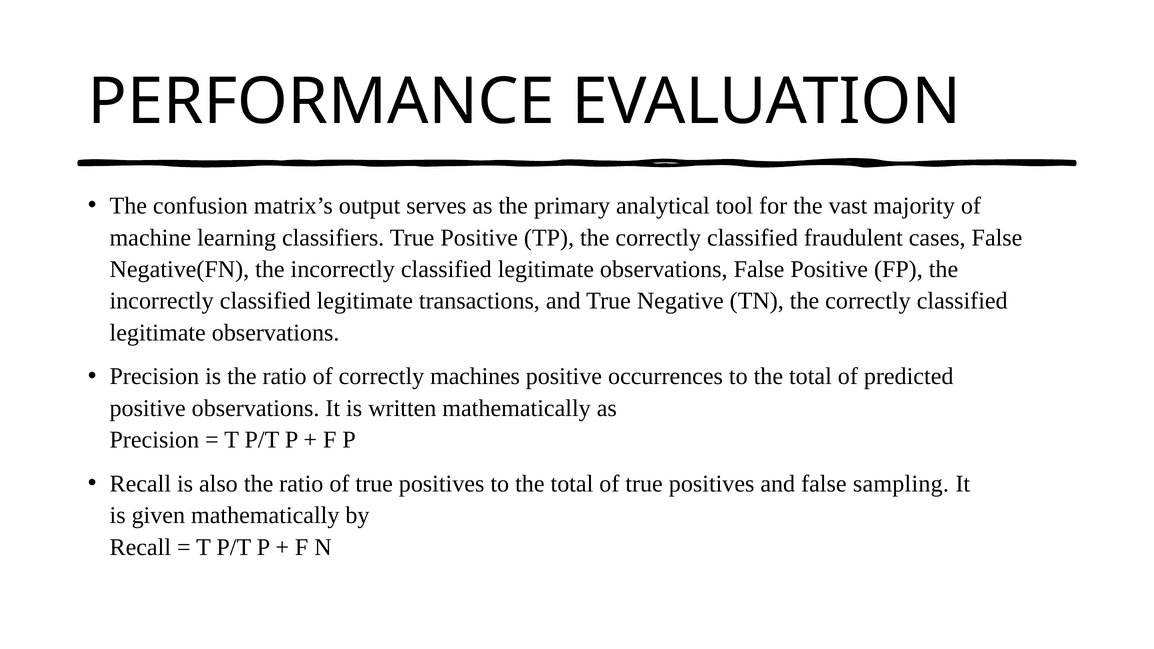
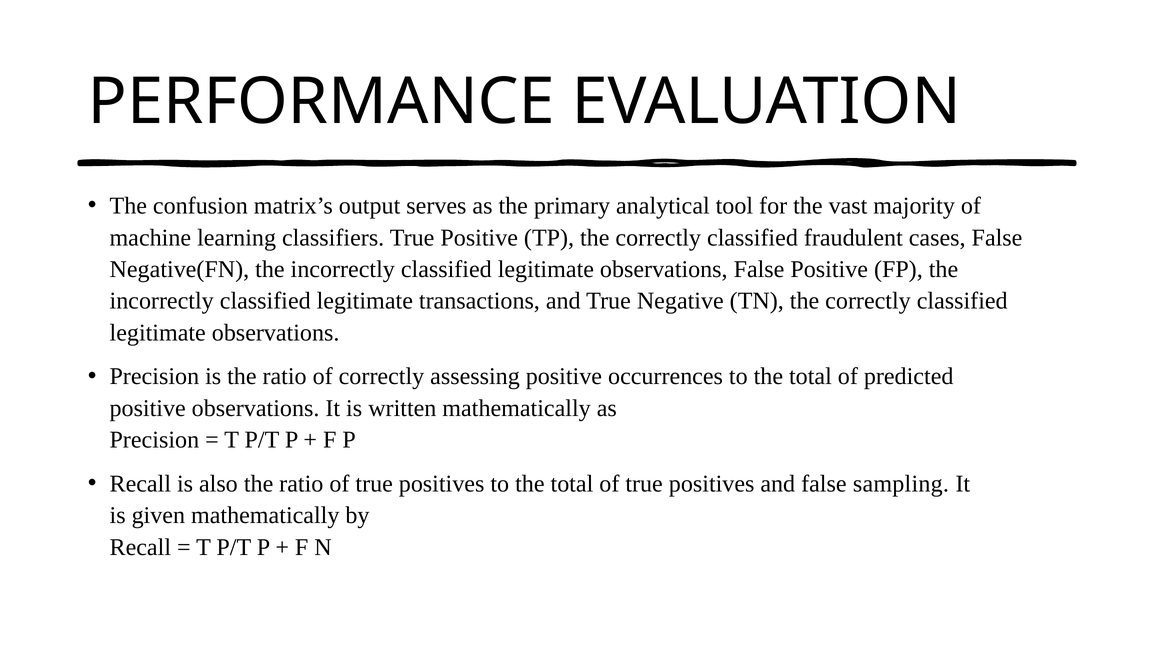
machines: machines -> assessing (475, 377)
